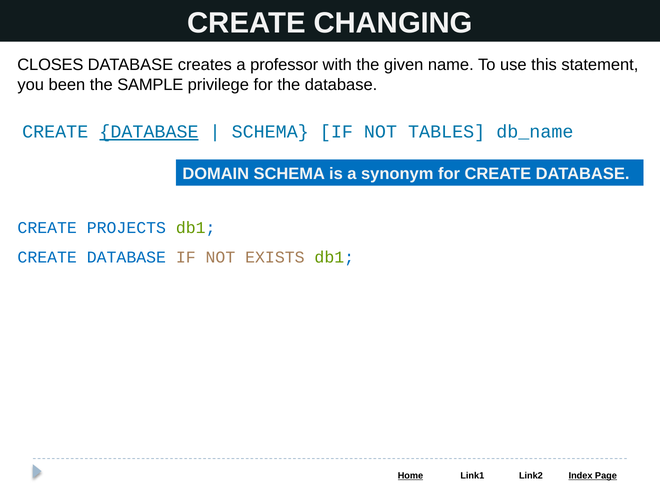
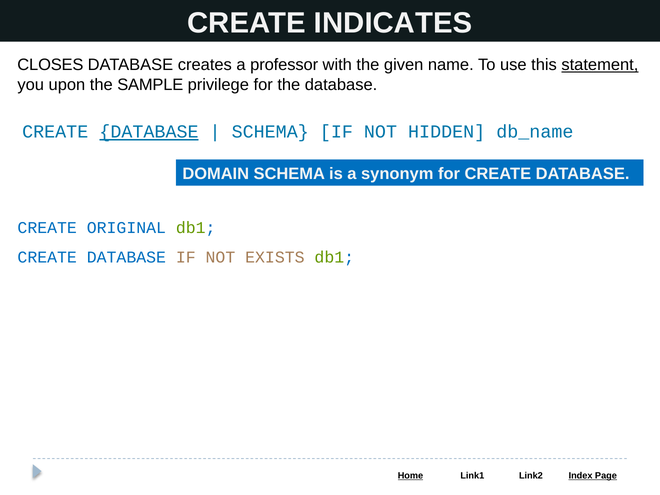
CHANGING: CHANGING -> INDICATES (393, 23)
statement underline: none -> present (600, 65)
been: been -> upon (67, 85)
TABLES: TABLES -> HIDDEN (447, 132)
PROJECTS: PROJECTS -> ORIGINAL (126, 228)
